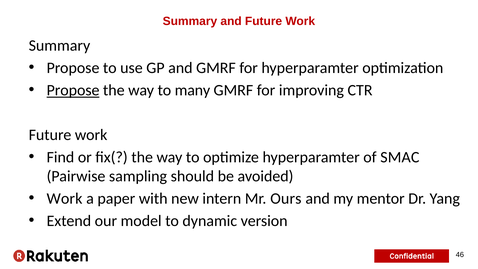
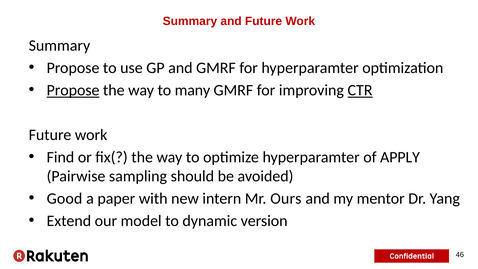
CTR underline: none -> present (360, 90)
SMAC: SMAC -> APPLY (400, 157)
Work: Work -> Good (65, 198)
